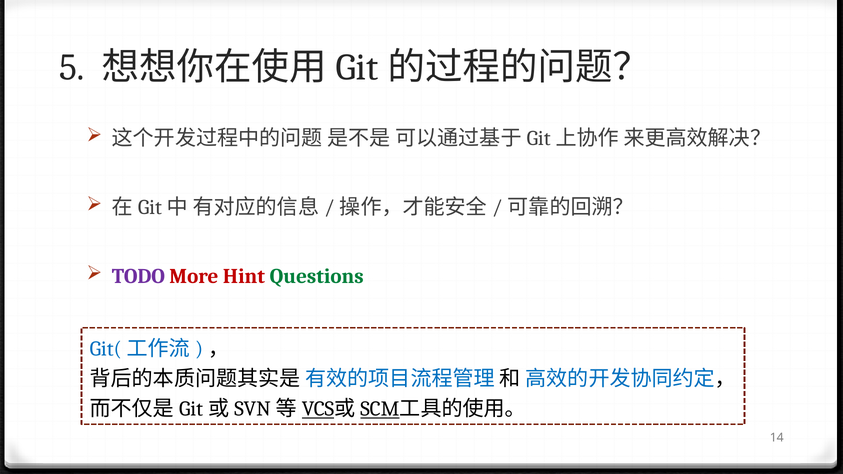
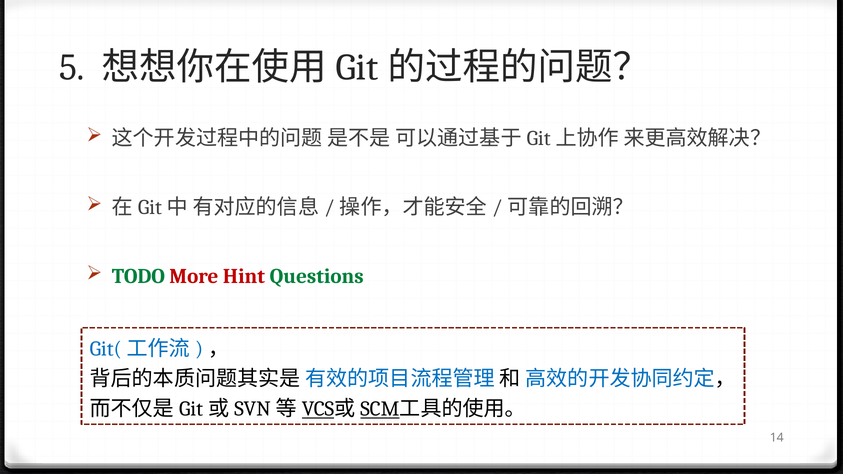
TODO colour: purple -> green (138, 277)
